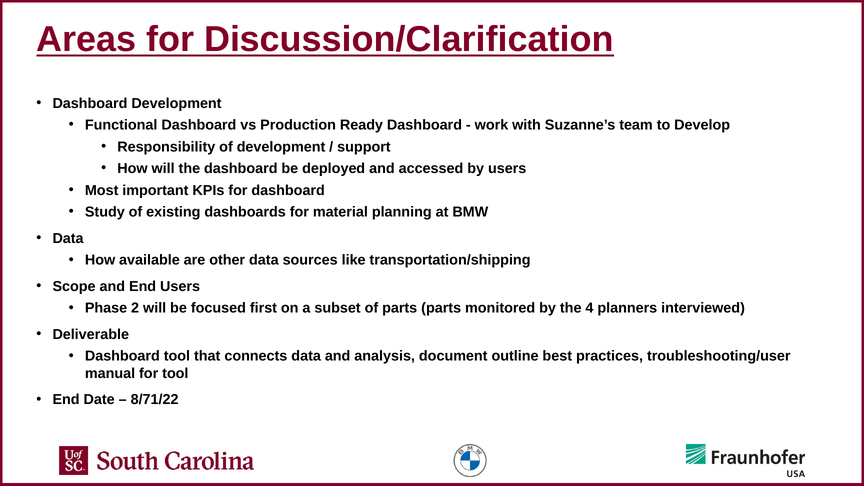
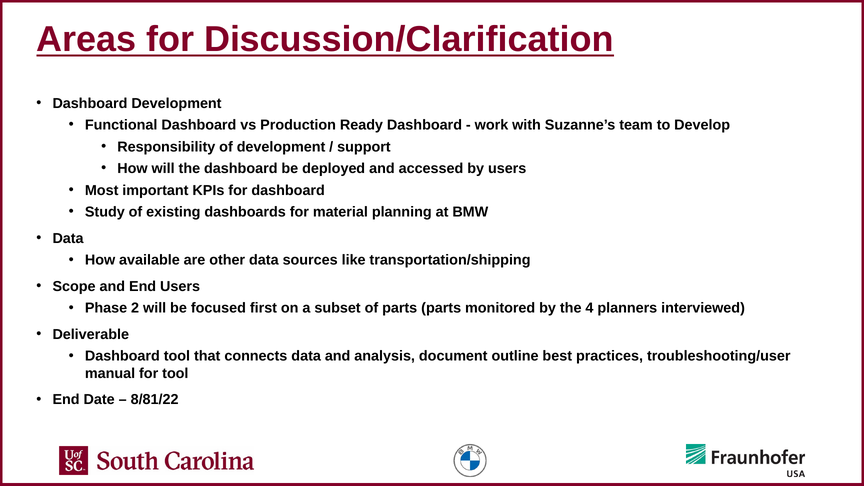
8/71/22: 8/71/22 -> 8/81/22 (155, 400)
